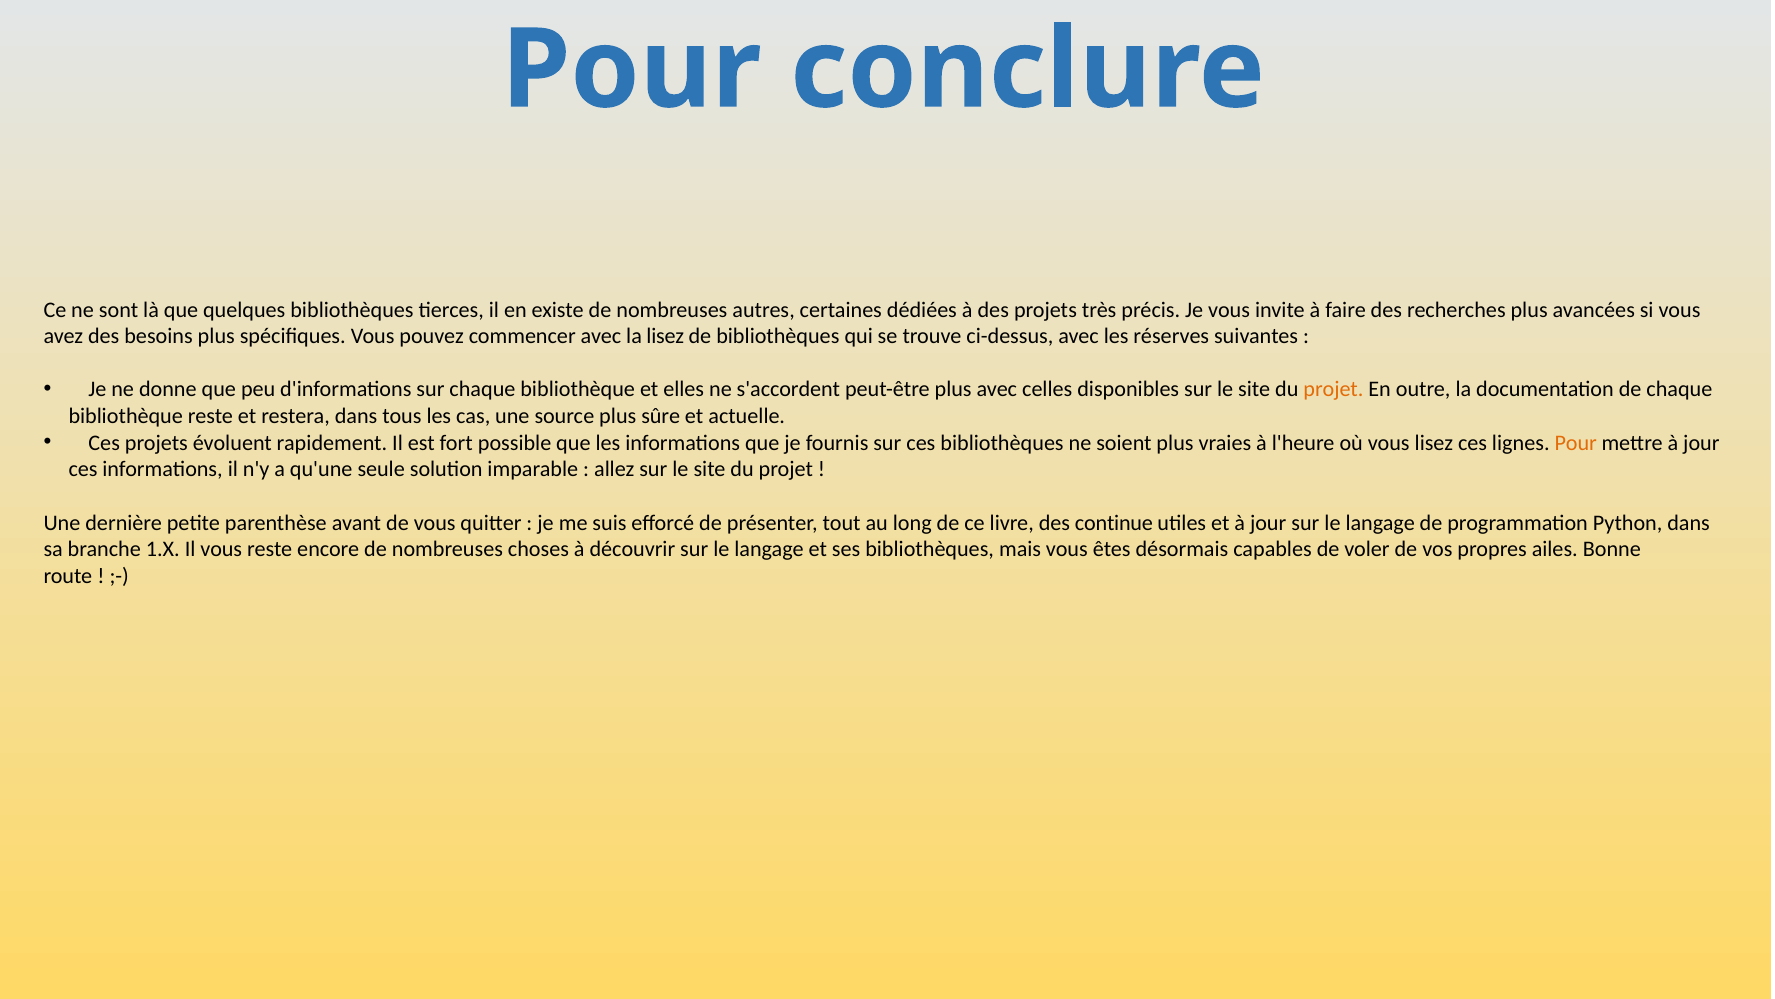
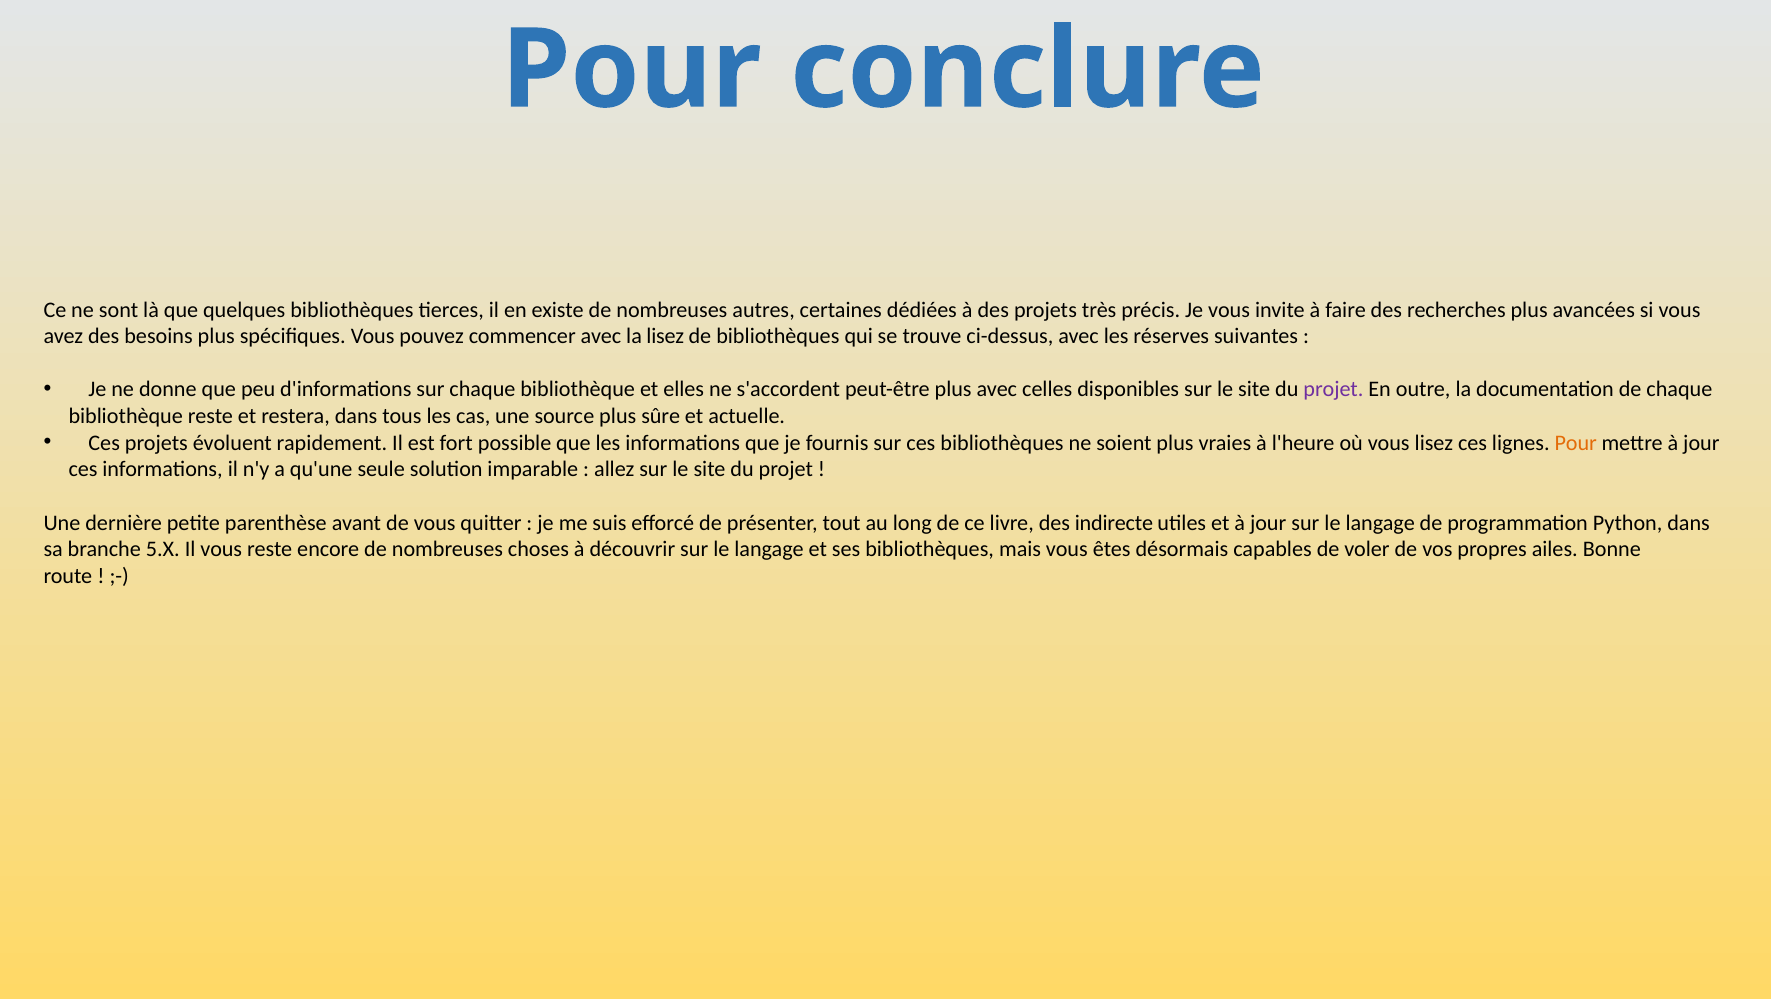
projet colour: orange -> purple (1333, 389)
continue: continue -> indirecte (1114, 523)
1.X: 1.X -> 5.X (163, 549)
